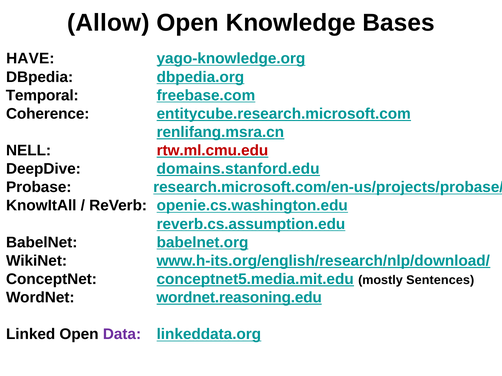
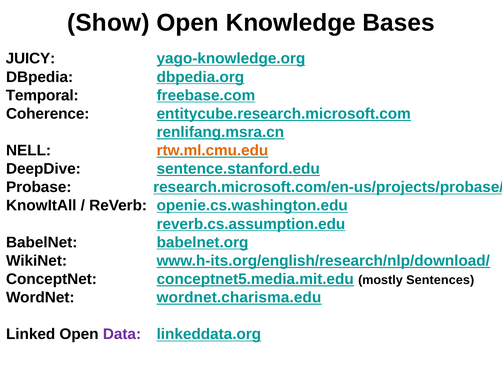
Allow: Allow -> Show (108, 23)
HAVE: HAVE -> JUICY (30, 59)
rtw.ml.cmu.edu colour: red -> orange (212, 151)
domains.stanford.edu: domains.stanford.edu -> sentence.stanford.edu (238, 169)
wordnet.reasoning.edu: wordnet.reasoning.edu -> wordnet.charisma.edu (239, 298)
